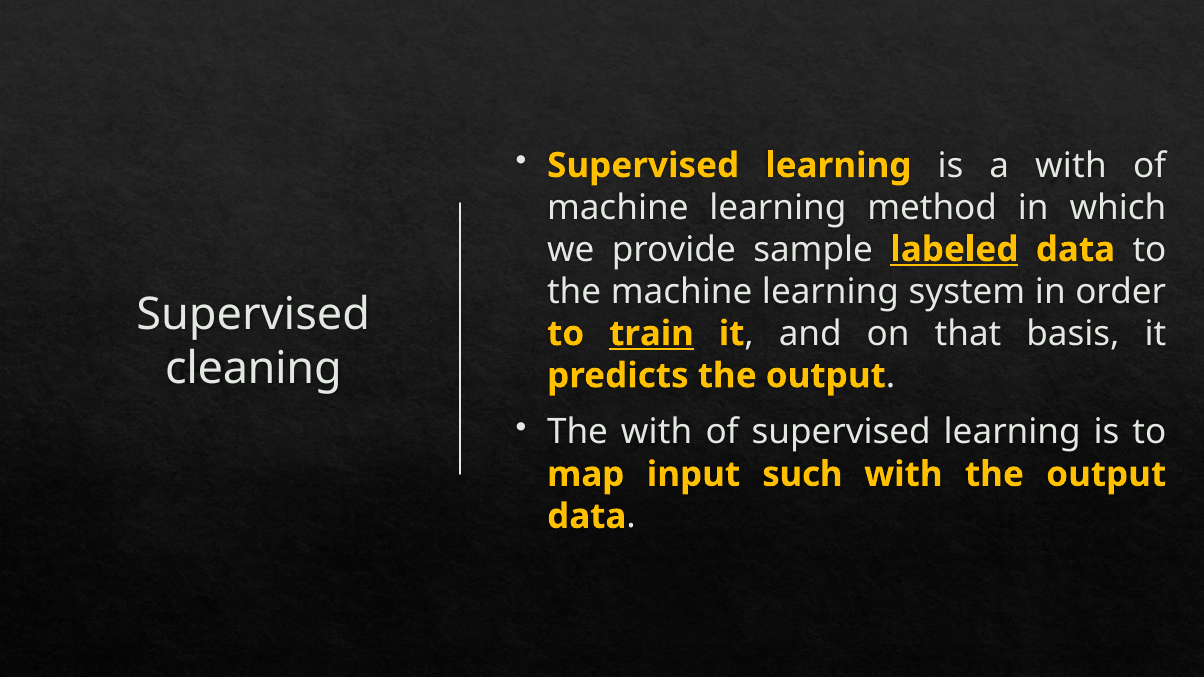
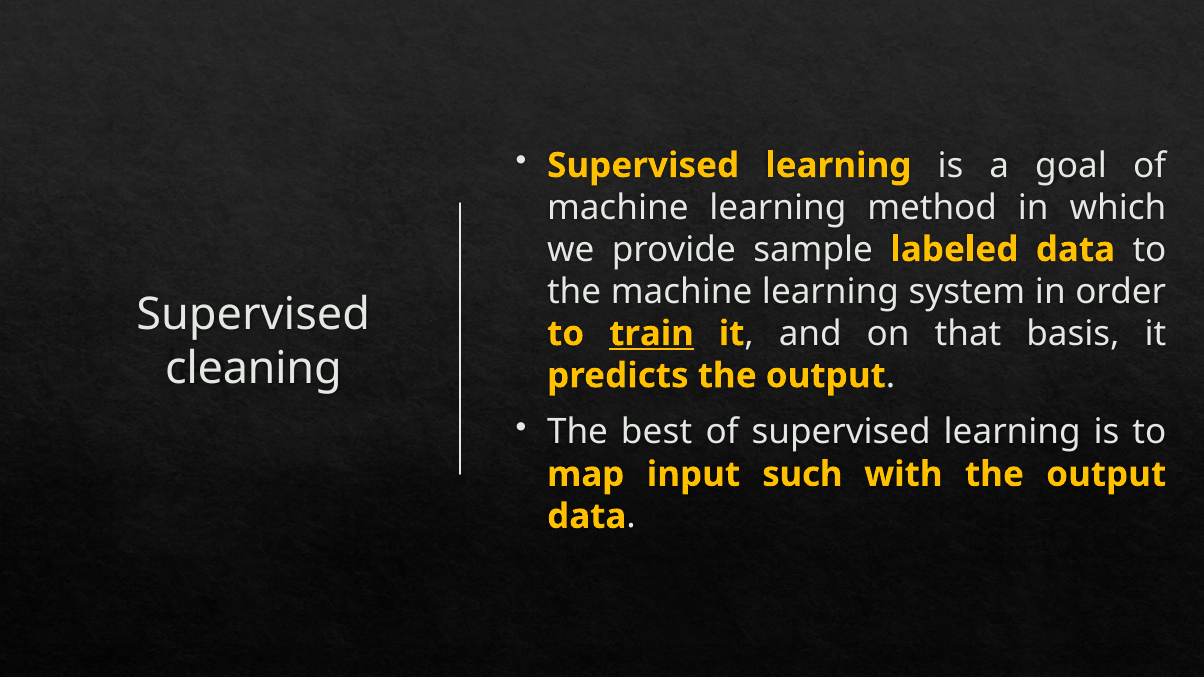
a with: with -> goal (1071, 166)
labeled underline: present -> none (954, 250)
The with: with -> best (657, 432)
